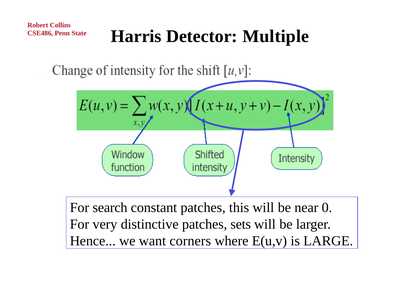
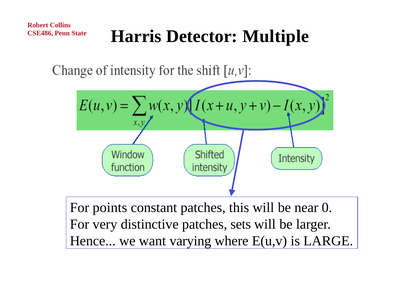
search: search -> points (110, 208)
corners: corners -> varying (190, 241)
